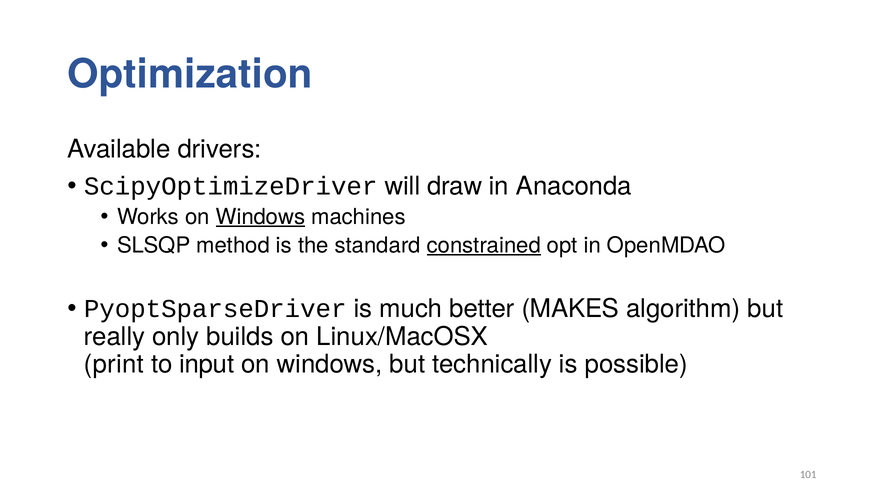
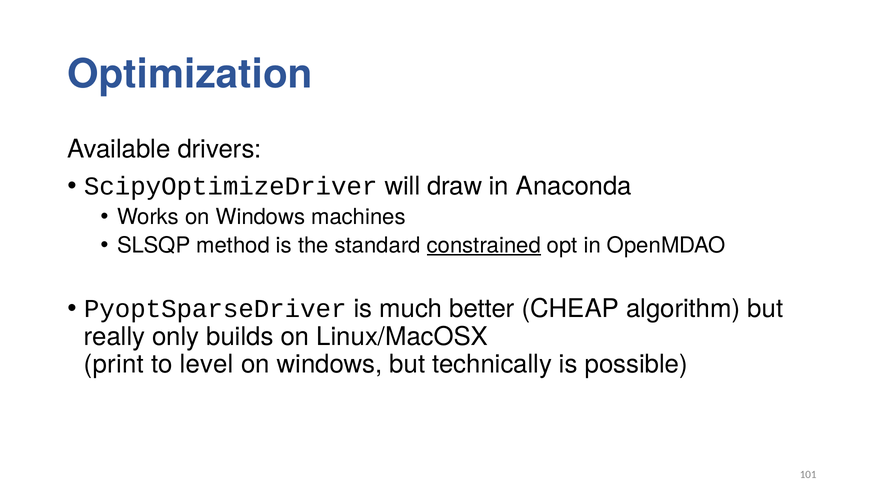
Windows underline: present -> none (261, 217)
MAKES: MAKES -> CHEAP (570, 309)
input: input -> level (207, 365)
